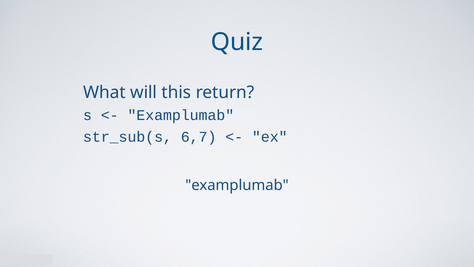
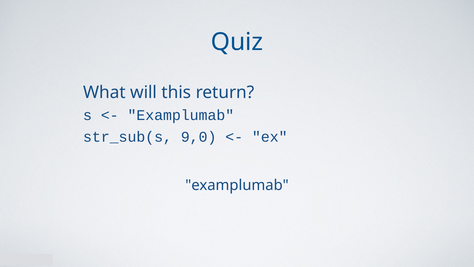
6,7: 6,7 -> 9,0 (199, 137)
